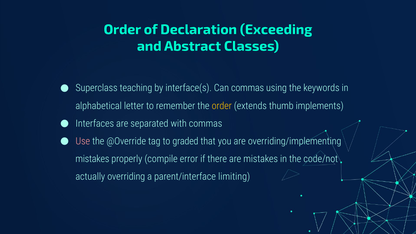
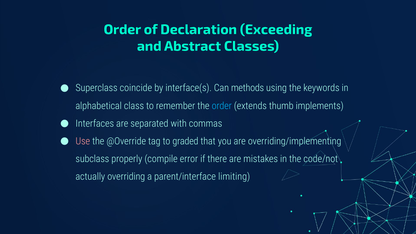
teaching: teaching -> coincide (136, 88)
Can commas: commas -> methods (248, 88)
letter: letter -> class (134, 106)
order colour: yellow -> light blue (222, 106)
mistakes: mistakes -> subclass (92, 159)
